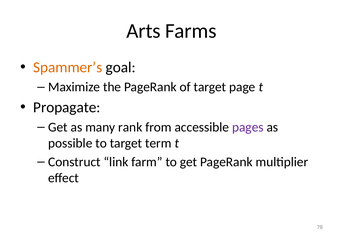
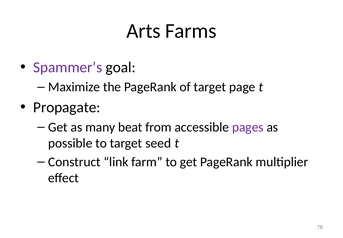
Spammer’s colour: orange -> purple (68, 67)
rank: rank -> beat (130, 127)
term: term -> seed (158, 143)
